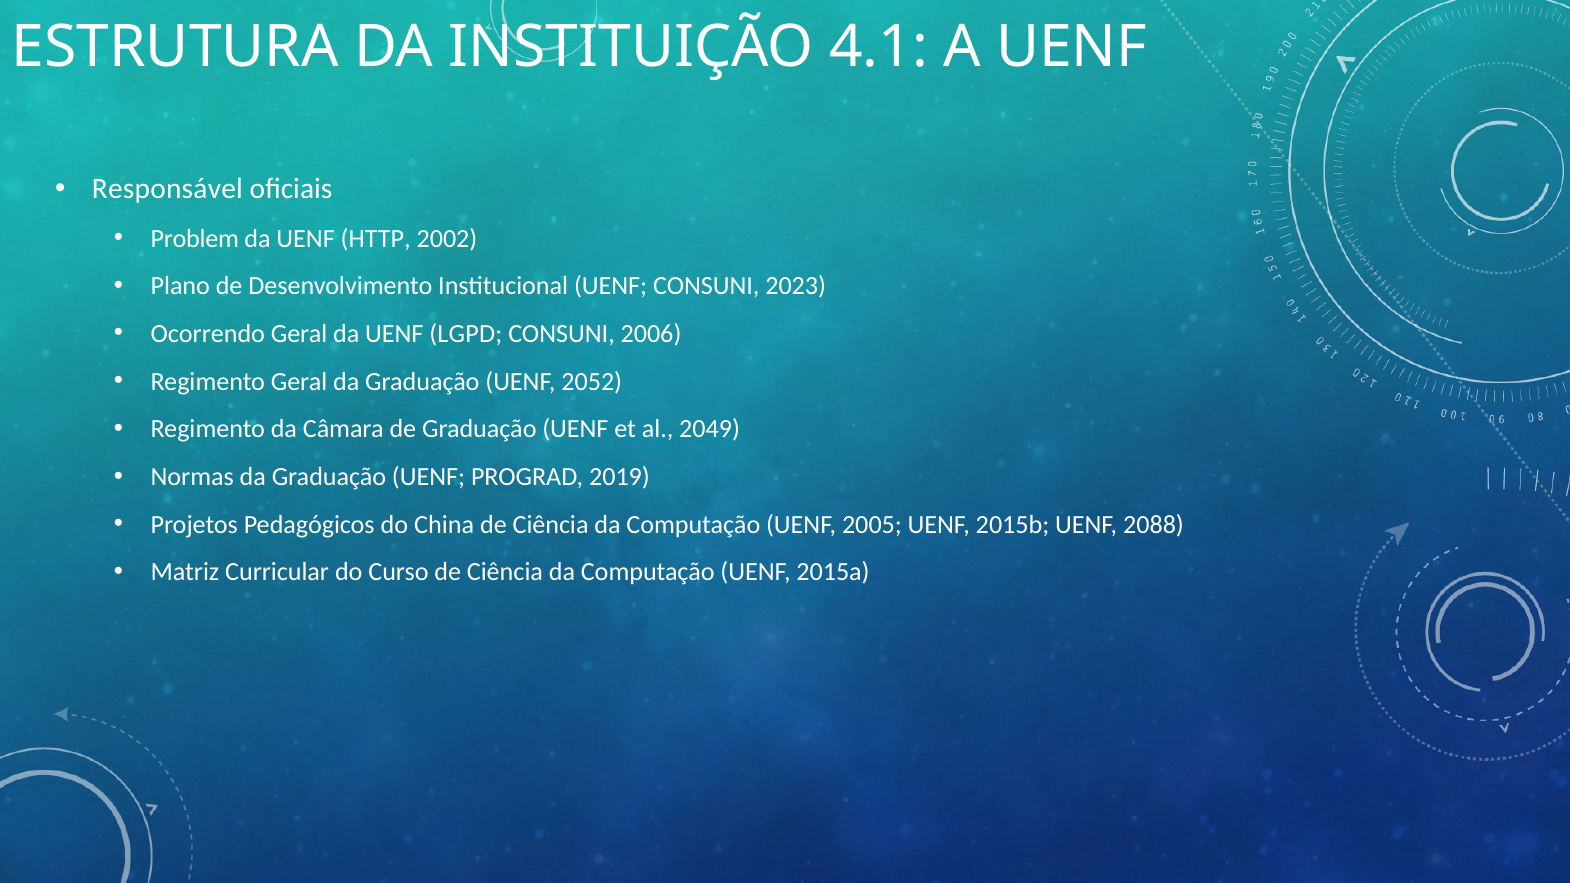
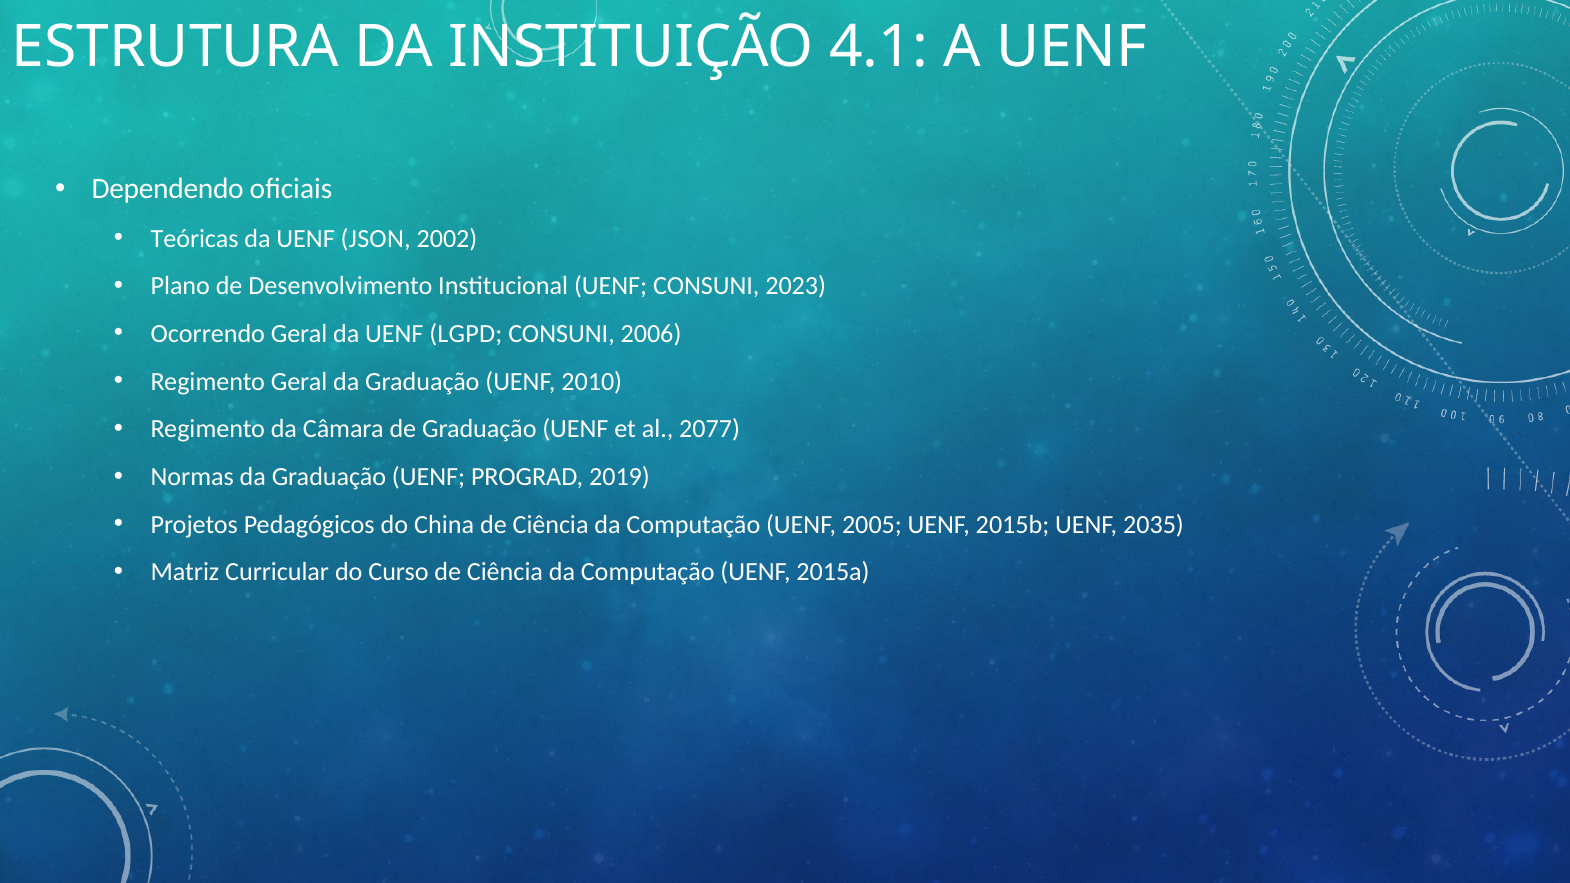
Responsável: Responsável -> Dependendo (168, 189)
Problem: Problem -> Teóricas (195, 238)
HTTP: HTTP -> JSON (376, 238)
2052: 2052 -> 2010 (592, 382)
2049: 2049 -> 2077 (710, 429)
2088: 2088 -> 2035 (1154, 525)
